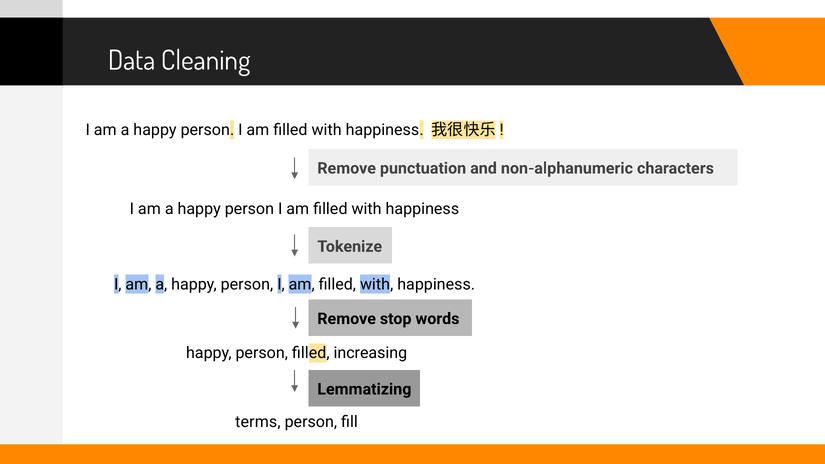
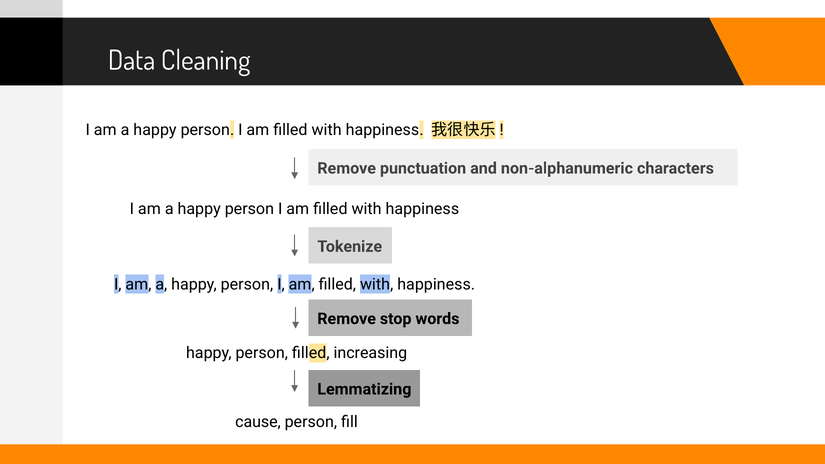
terms: terms -> cause (258, 422)
